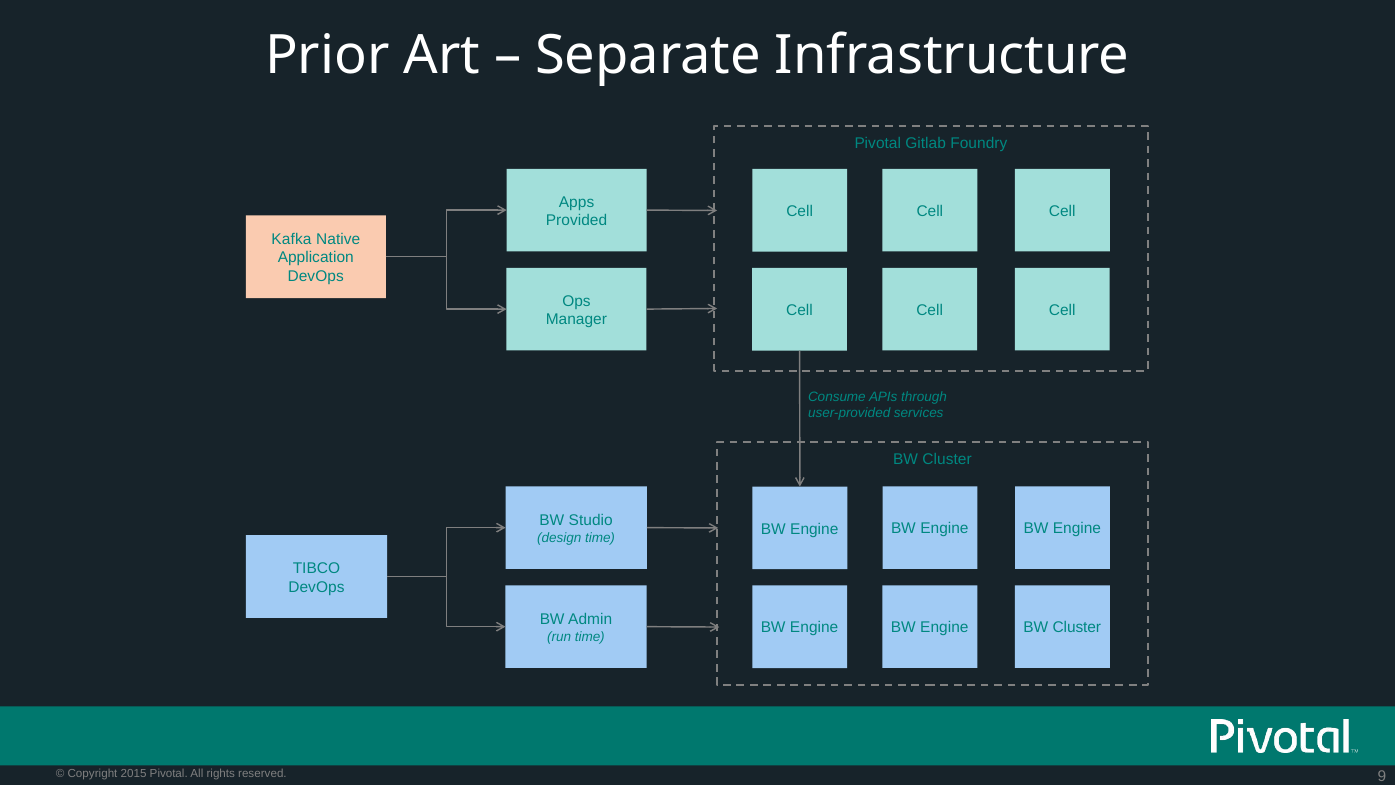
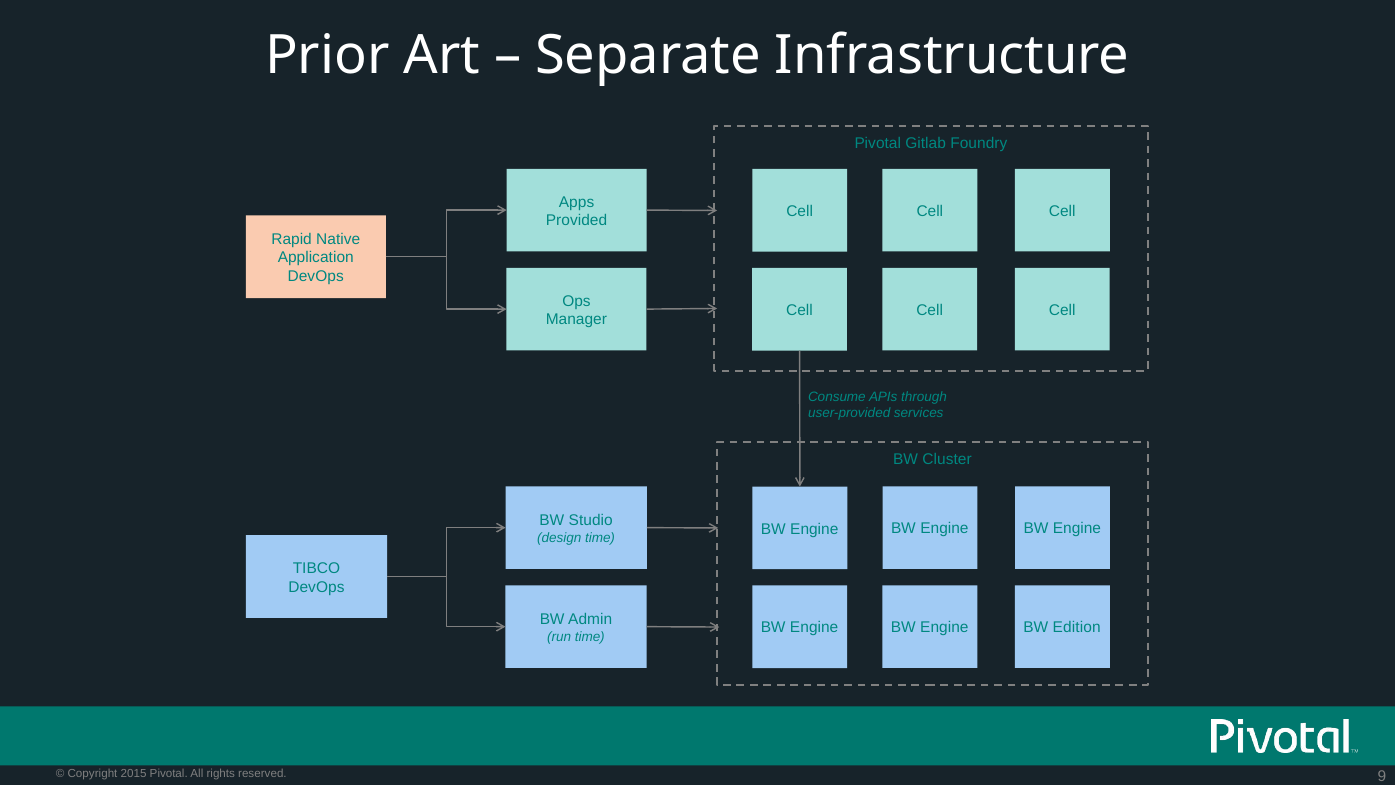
Kafka: Kafka -> Rapid (292, 239)
Engine BW Cluster: Cluster -> Edition (1077, 628)
